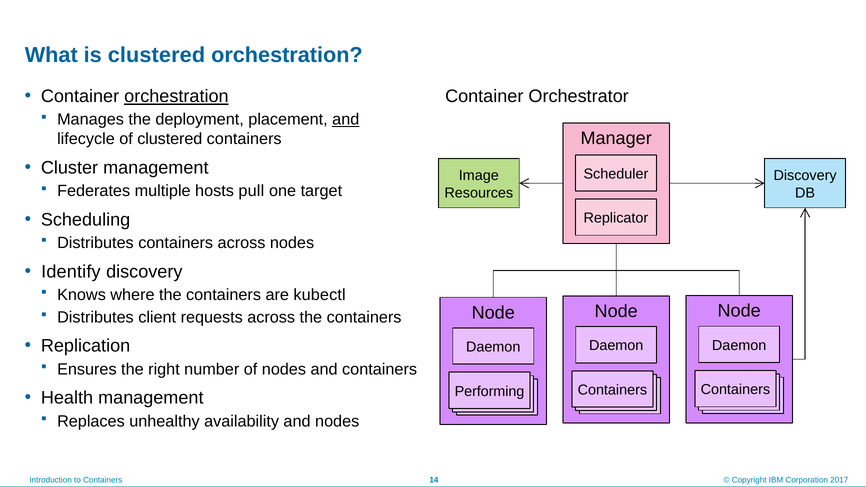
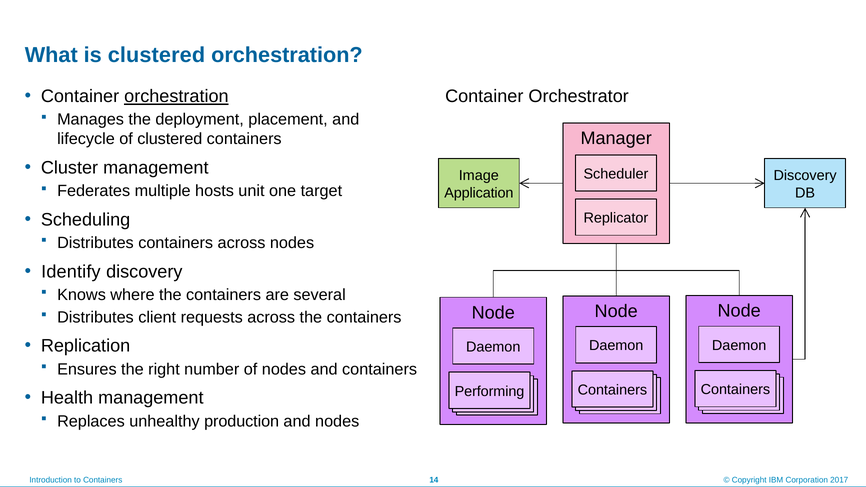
and underline: present -> none (346, 120)
pull: pull -> unit (251, 191)
Resources: Resources -> Application (479, 193)
kubectl: kubectl -> several (320, 295)
availability: availability -> production (242, 421)
